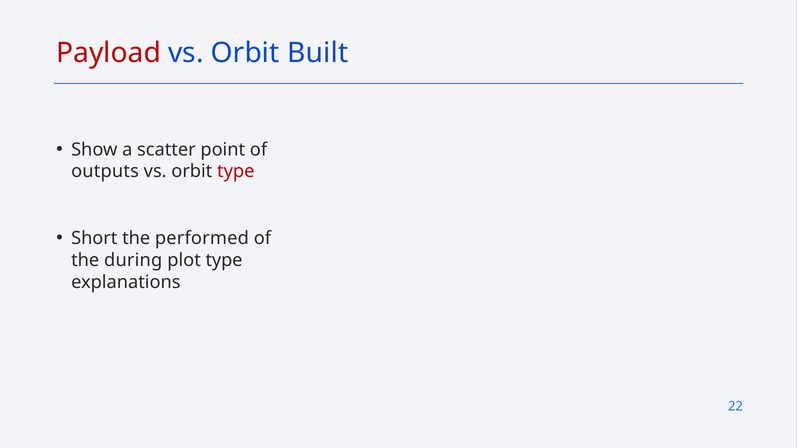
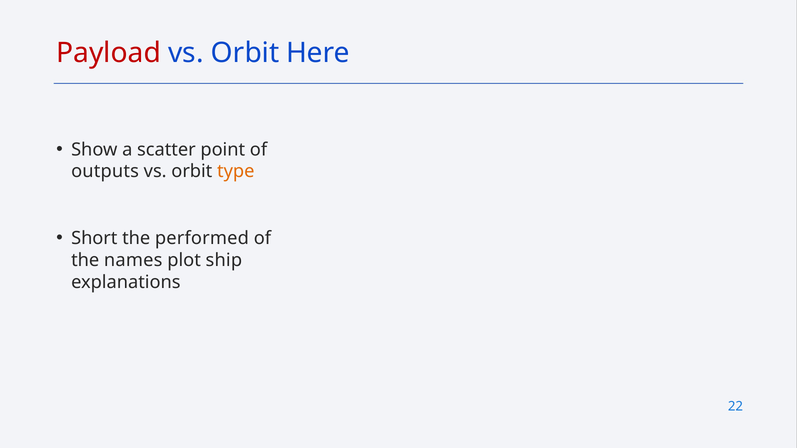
Built: Built -> Here (318, 53)
type colour: red -> orange (236, 172)
during: during -> names (133, 260)
plot type: type -> ship (224, 260)
